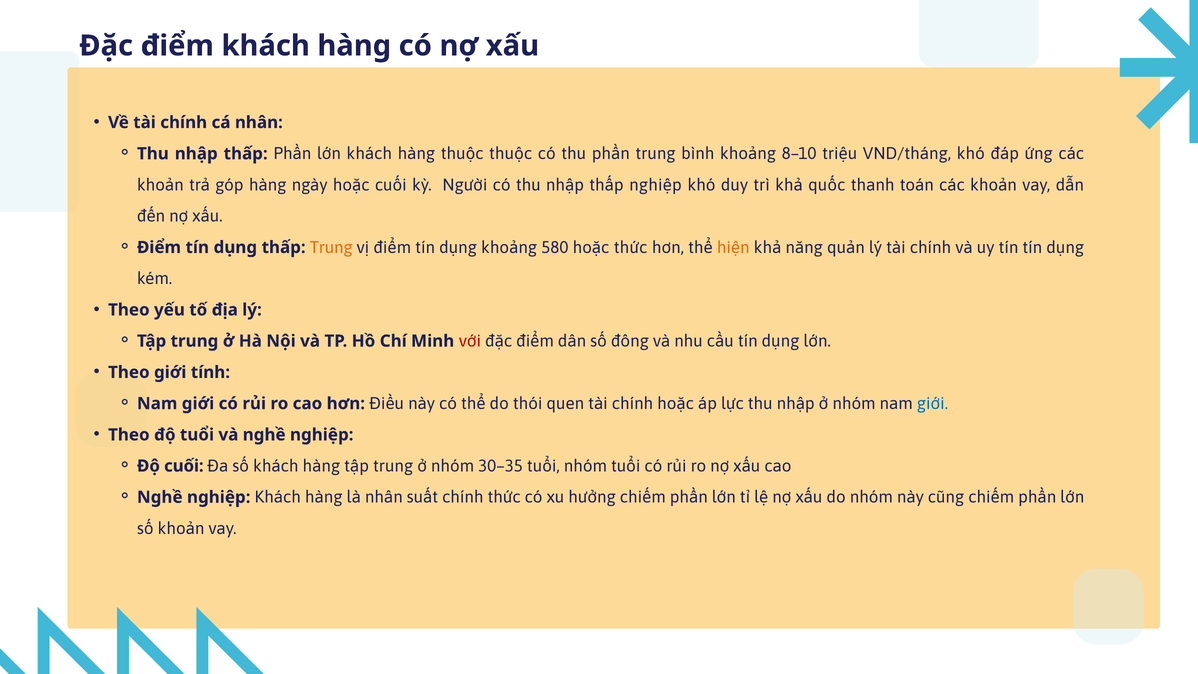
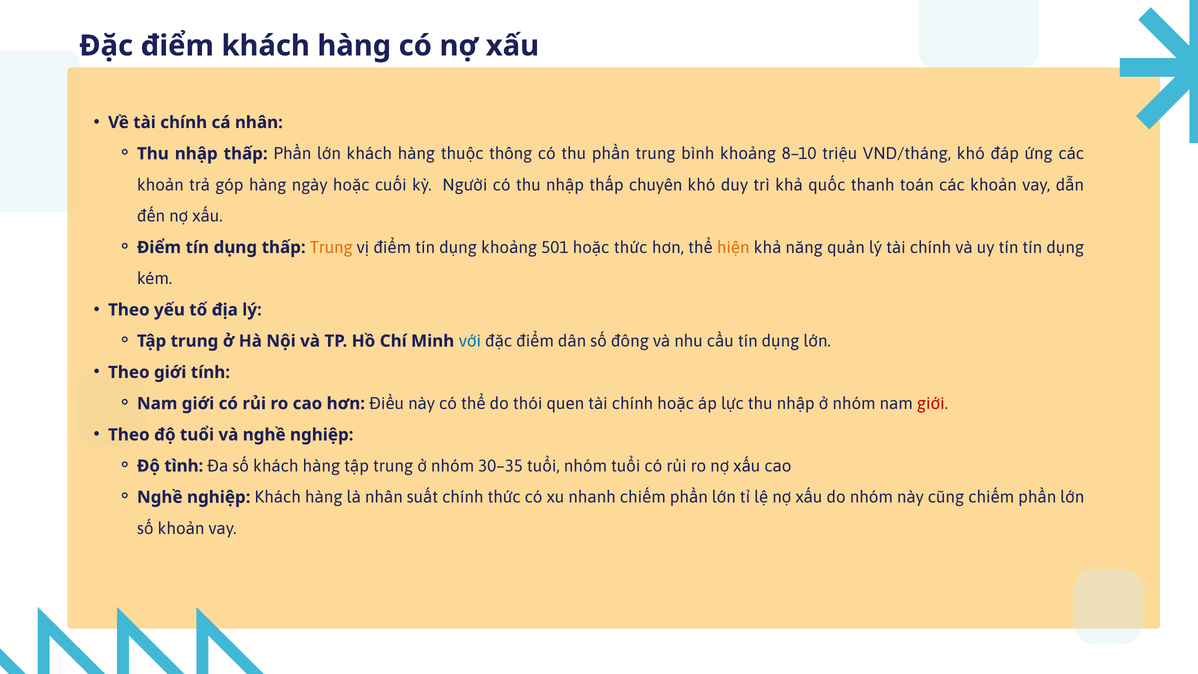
thuộc thuộc: thuộc -> thông (511, 154)
thấp nghiệp: nghiệp -> chuyên (656, 185)
580: 580 -> 501 (555, 247)
với colour: red -> blue (470, 341)
giới colour: blue -> red (932, 403)
Độ cuối: cuối -> tình (184, 466)
hưởng: hưởng -> nhanh (592, 497)
